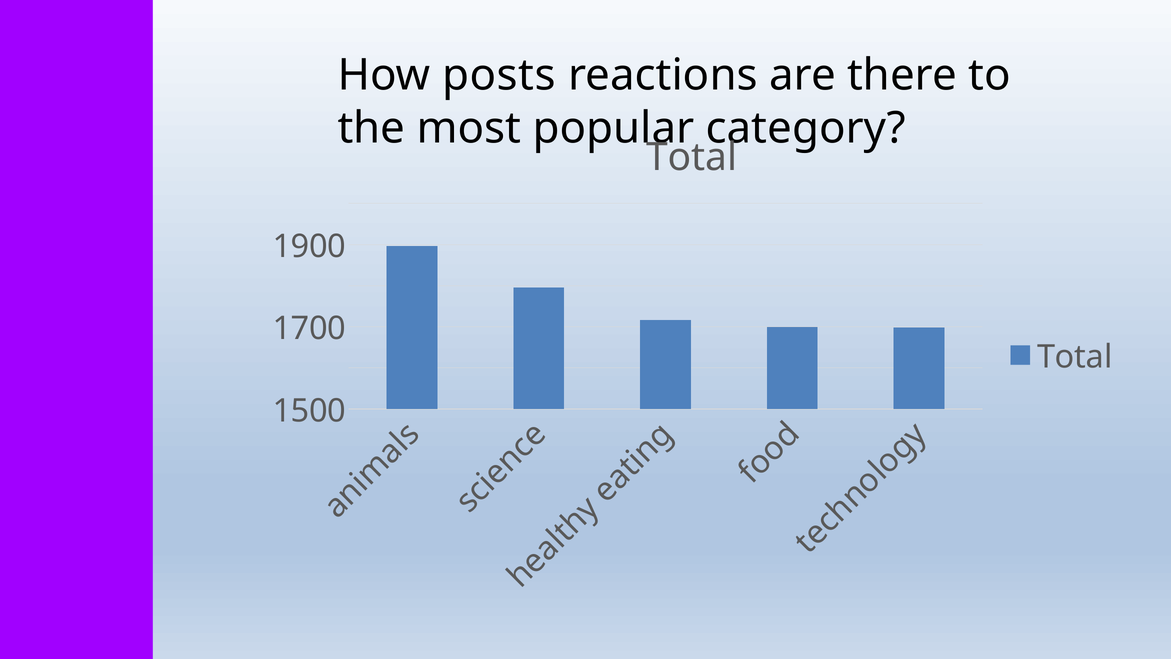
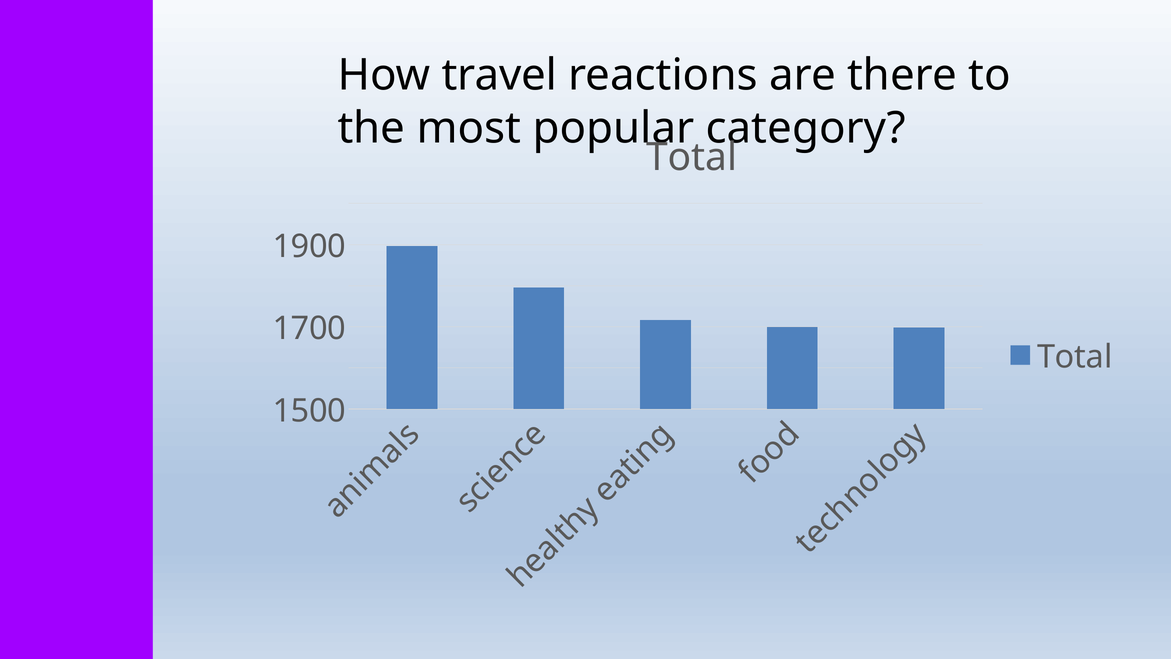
posts: posts -> travel (499, 75)
